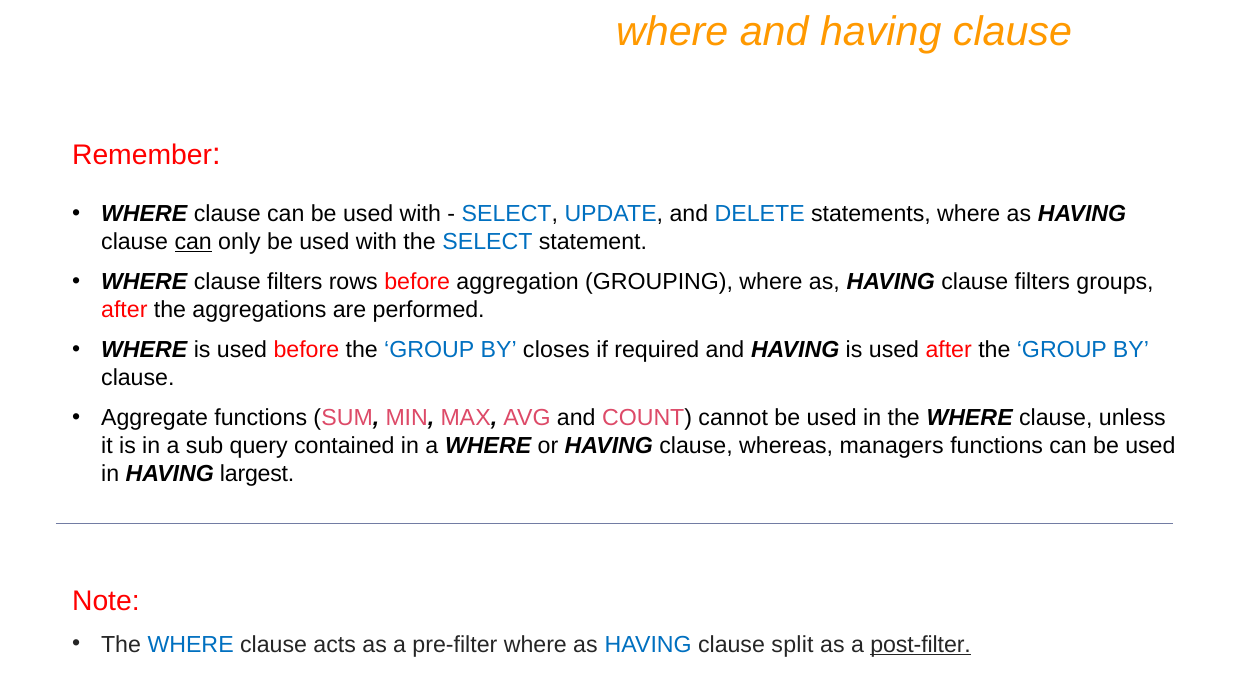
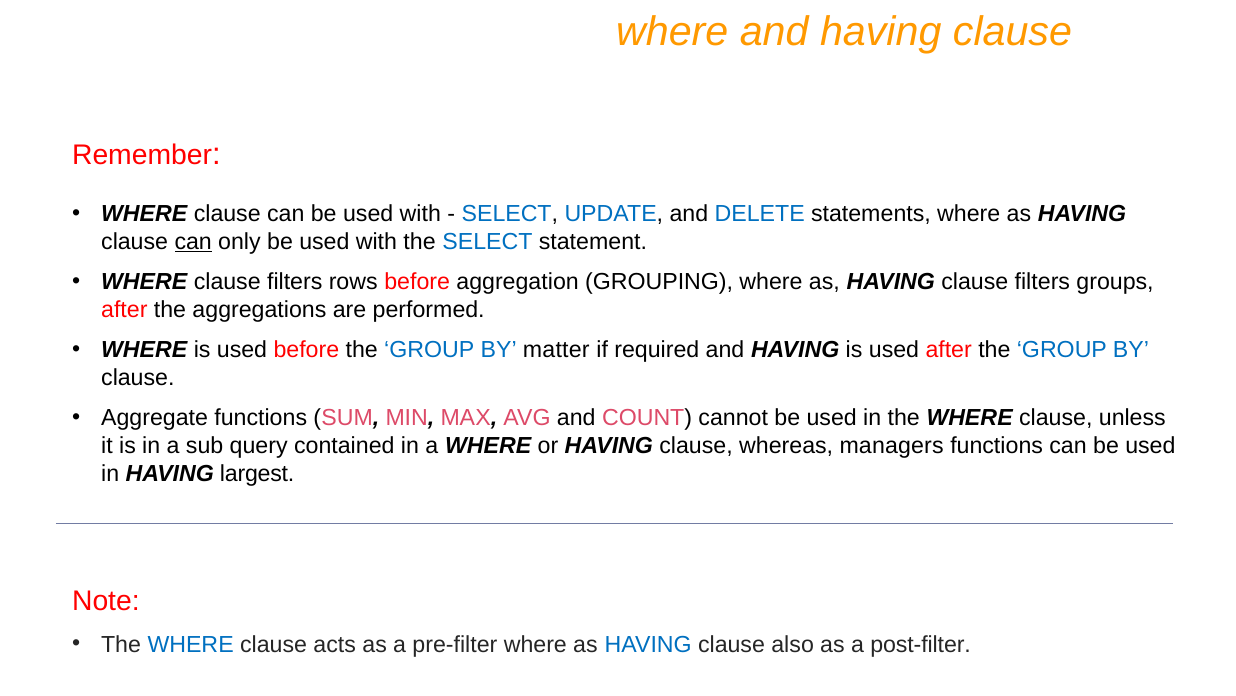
closes: closes -> matter (556, 349)
split: split -> also (793, 644)
post-filter underline: present -> none (921, 644)
